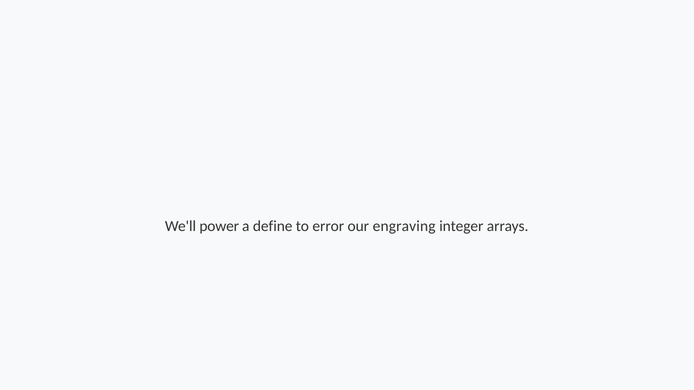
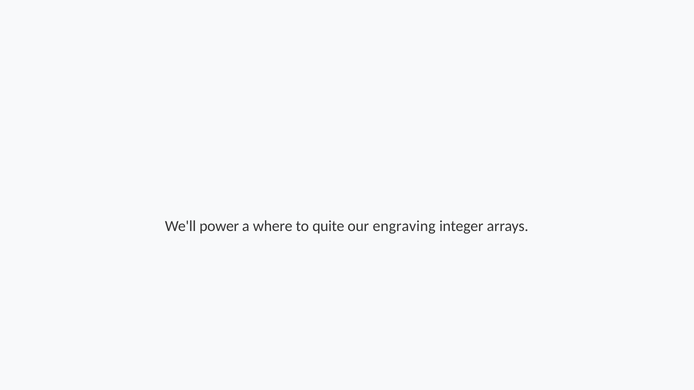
define: define -> where (273, 227)
error: error -> quite (328, 227)
